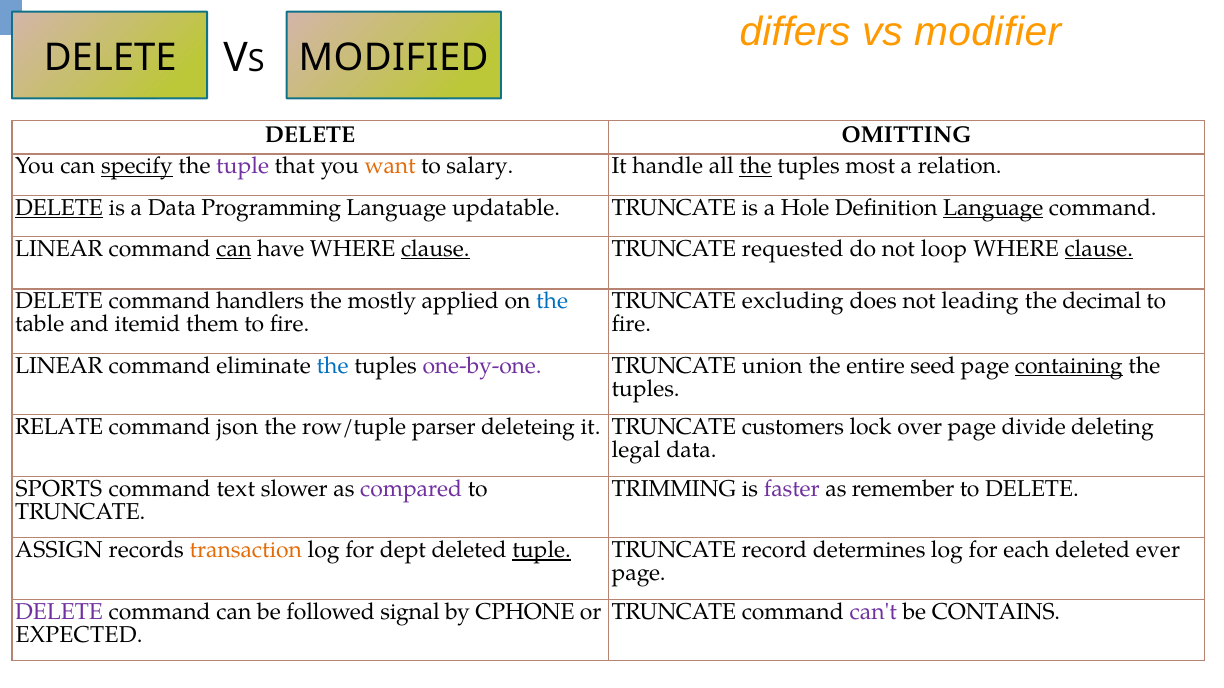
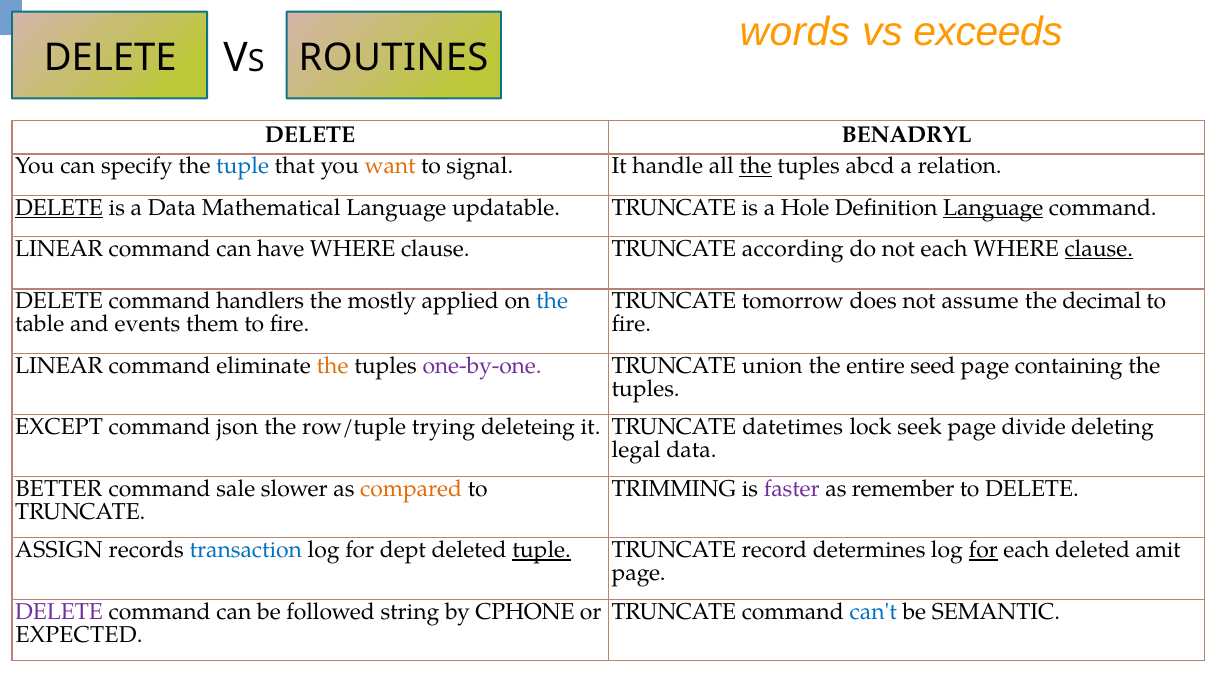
differs: differs -> words (795, 32)
modifier: modifier -> exceeds (988, 32)
MODIFIED: MODIFIED -> ROUTINES (394, 58)
OMITTING: OMITTING -> BENADRYL (907, 135)
specify underline: present -> none (137, 166)
tuple colour: purple -> blue (243, 166)
salary: salary -> signal (480, 166)
most: most -> abcd (870, 166)
Programming: Programming -> Mathematical (271, 208)
can underline: present -> none (234, 249)
clause underline: present -> none (435, 249)
requested: requested -> according (793, 249)
not loop: loop -> each (944, 249)
excluding: excluding -> tomorrow (793, 302)
leading: leading -> assume (980, 302)
itemid: itemid -> events (148, 325)
the colour: blue -> orange (333, 366)
containing underline: present -> none (1069, 366)
RELATE: RELATE -> EXCEPT (59, 427)
parser: parser -> trying (444, 427)
customers: customers -> datetimes (793, 427)
over: over -> seek (920, 427)
SPORTS: SPORTS -> BETTER (59, 489)
text: text -> sale (236, 489)
compared colour: purple -> orange (411, 489)
transaction colour: orange -> blue (246, 551)
for underline: none -> present (983, 551)
ever: ever -> amit (1158, 551)
signal: signal -> string (410, 612)
can't colour: purple -> blue (873, 612)
CONTAINS: CONTAINS -> SEMANTIC (996, 612)
